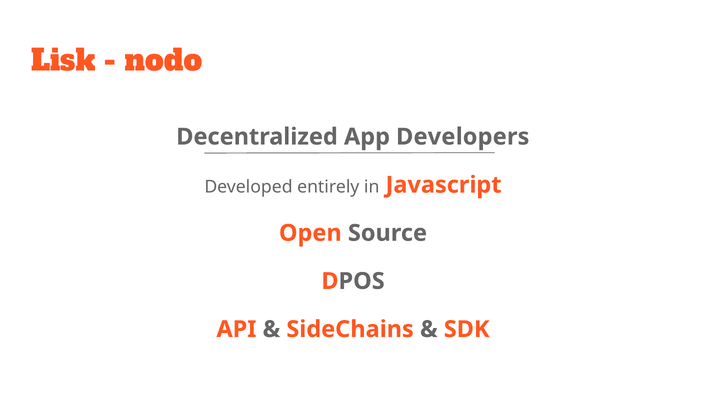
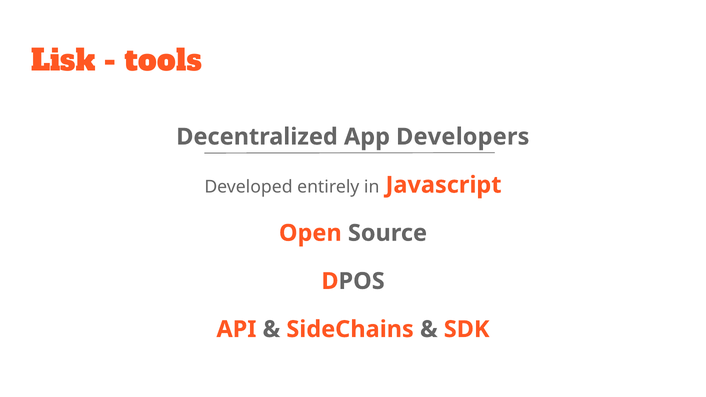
nodo: nodo -> tools (163, 61)
